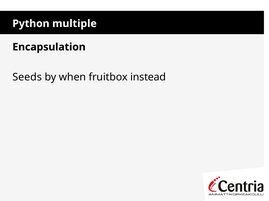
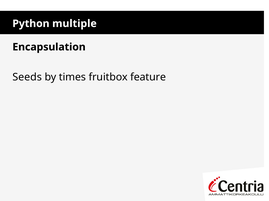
when: when -> times (72, 77)
instead: instead -> feature (148, 77)
